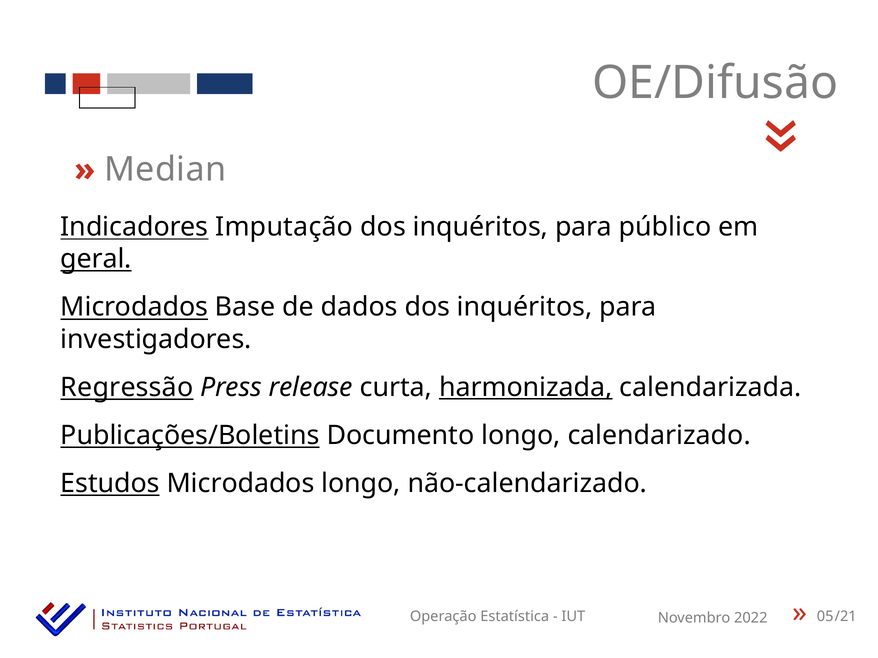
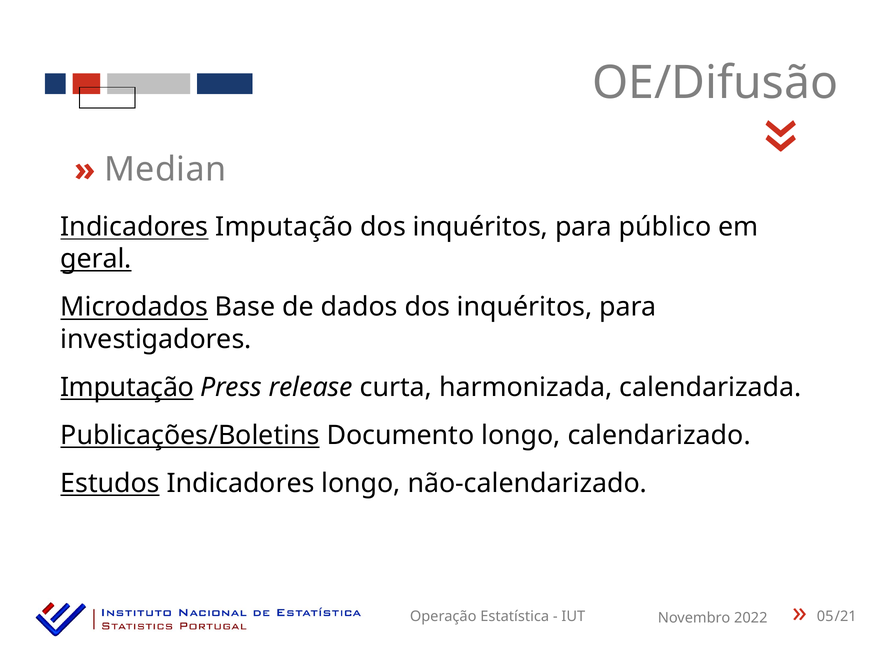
Regressão: Regressão -> Imputação (127, 388)
harmonizada underline: present -> none (526, 388)
Estudos Microdados: Microdados -> Indicadores (241, 484)
